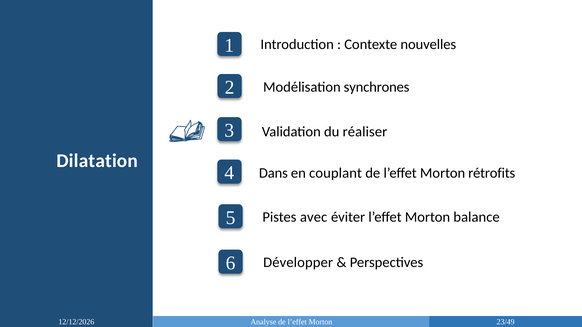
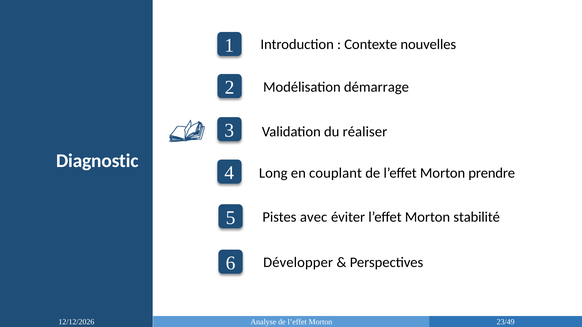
synchrones: synchrones -> démarrage (376, 87)
Dilatation: Dilatation -> Diagnostic (97, 161)
Dans: Dans -> Long (273, 173)
rétrofits: rétrofits -> prendre (492, 173)
balance: balance -> stabilité (477, 217)
